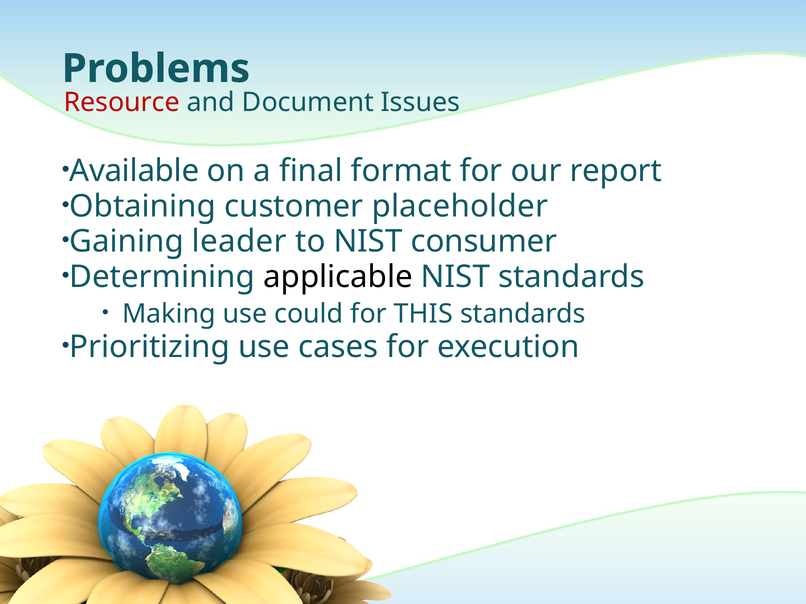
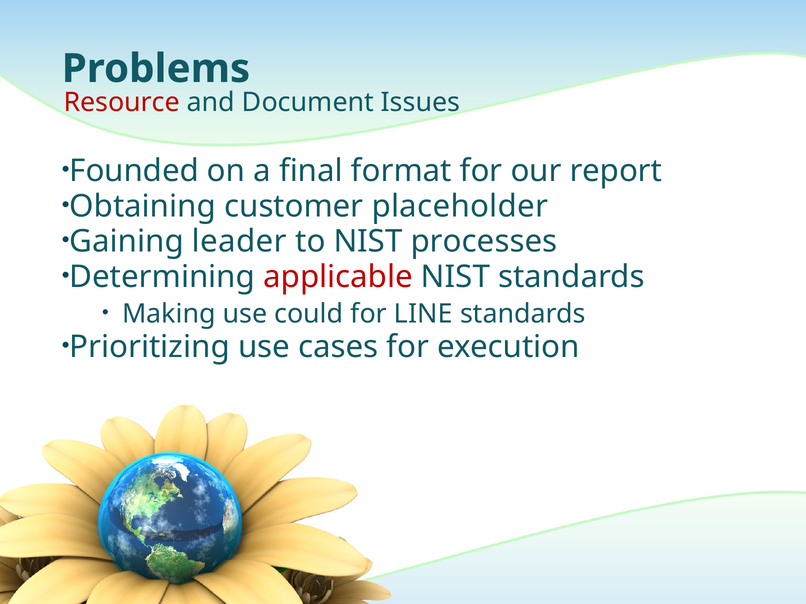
Available: Available -> Founded (134, 171)
consumer: consumer -> processes (484, 242)
applicable colour: black -> red (338, 277)
THIS: THIS -> LINE (423, 314)
